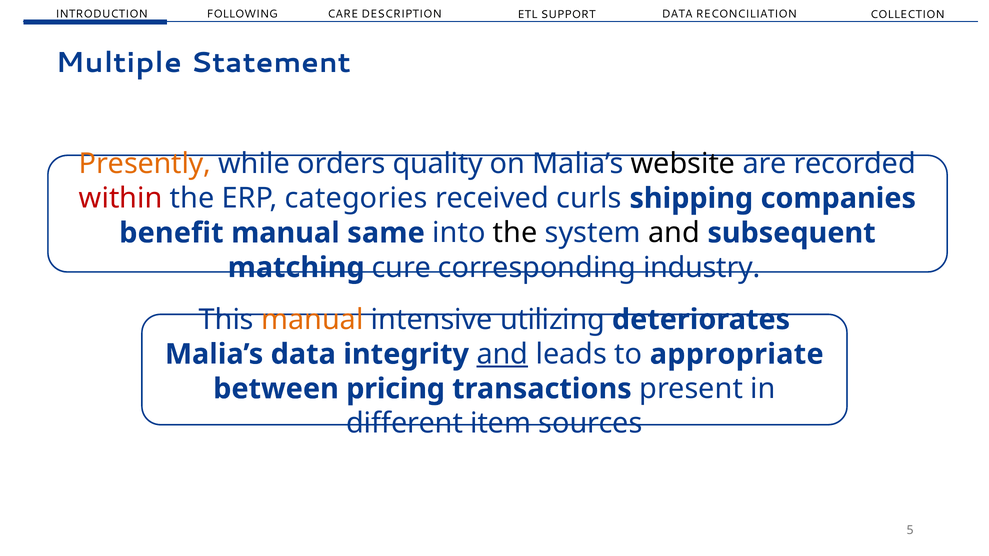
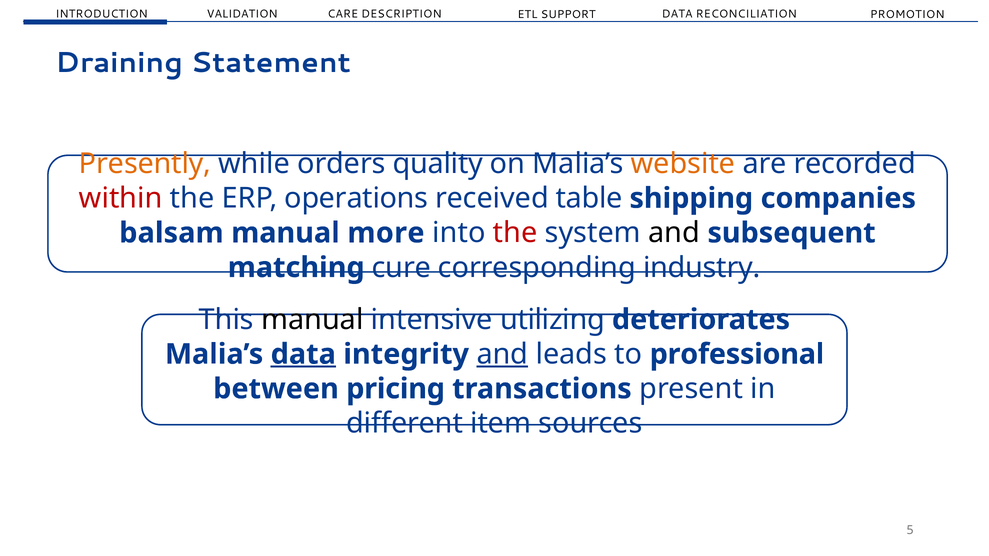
FOLLOWING: FOLLOWING -> VALIDATION (242, 14)
COLLECTION: COLLECTION -> PROMOTION (907, 14)
Multiple: Multiple -> Draining (119, 63)
website colour: black -> orange (683, 164)
categories: categories -> operations (356, 198)
curls: curls -> table (589, 198)
benefit: benefit -> balsam (171, 233)
same: same -> more (386, 233)
the colour: black -> red (515, 233)
manual colour: orange -> black (312, 320)
data underline: none -> present (303, 354)
appropriate: appropriate -> professional (737, 354)
